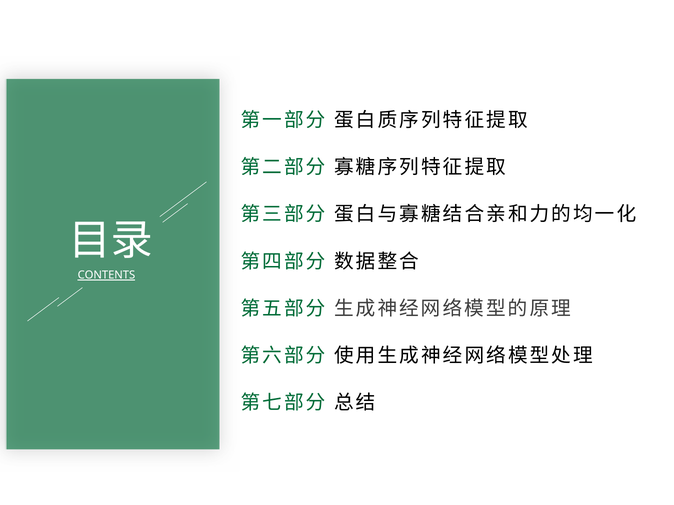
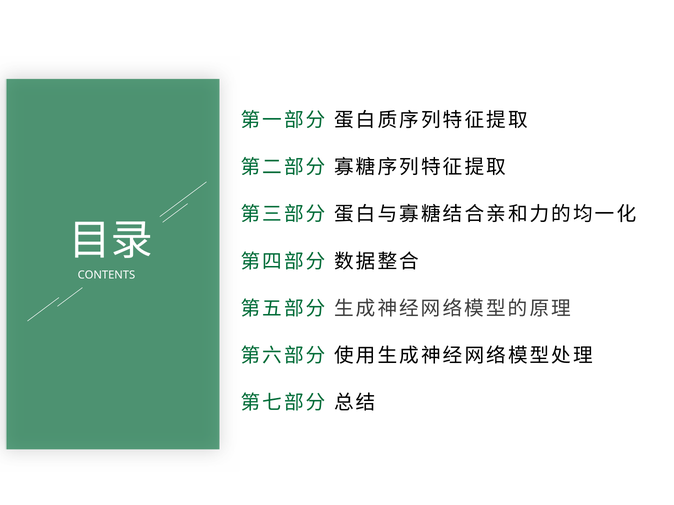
CONTENTS underline: present -> none (106, 276)
